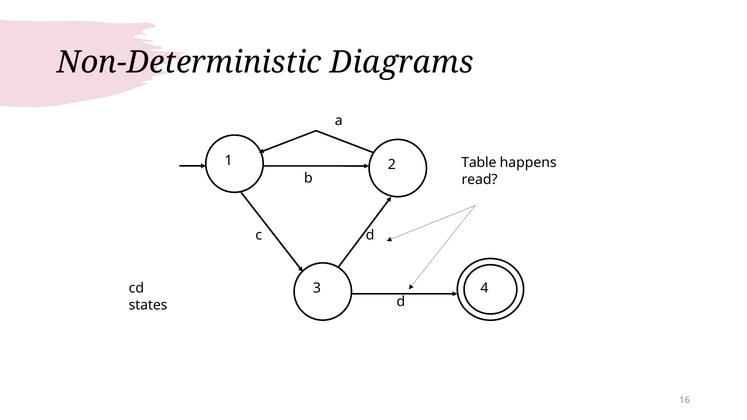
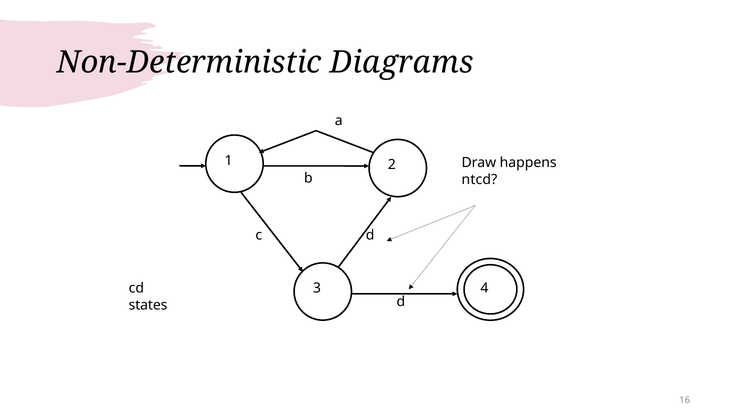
Table: Table -> Draw (479, 163)
read: read -> ntcd (479, 180)
